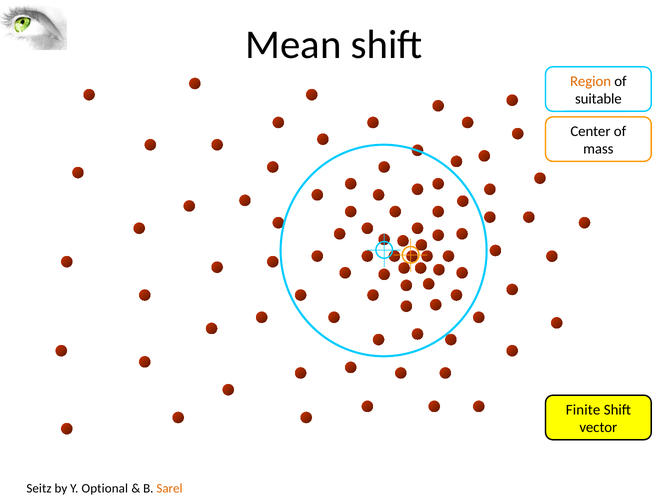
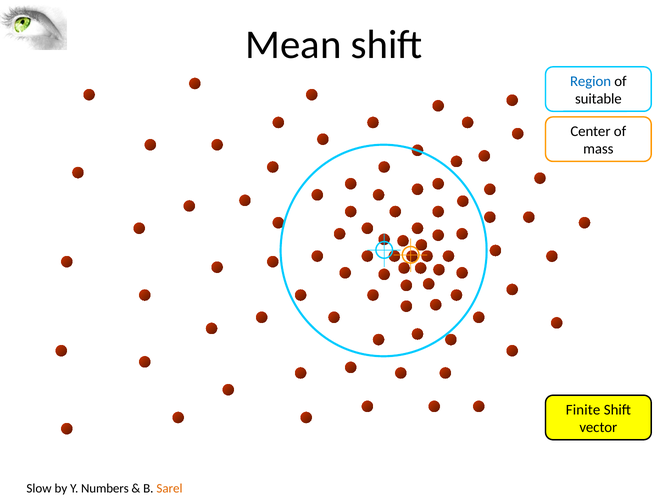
Region colour: orange -> blue (591, 81)
Seitz: Seitz -> Slow (39, 489)
Optional: Optional -> Numbers (105, 489)
